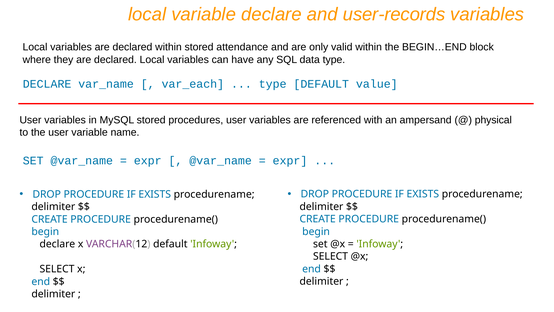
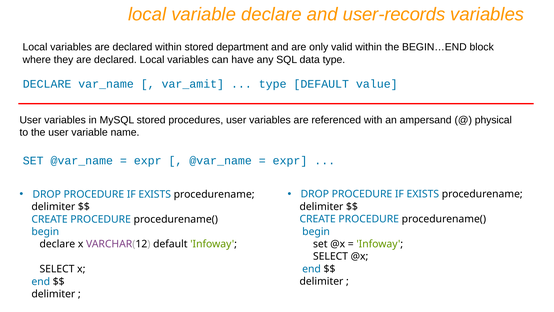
attendance: attendance -> department (242, 47)
var_each: var_each -> var_amit (193, 84)
